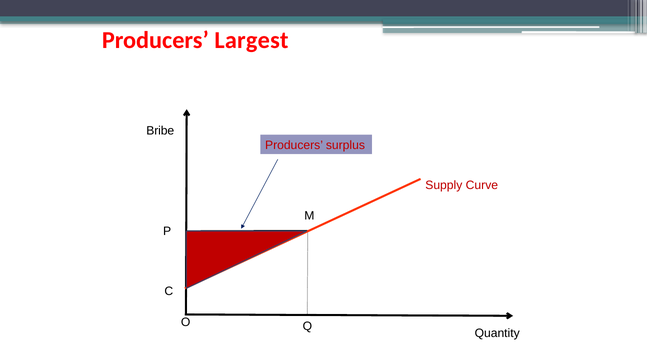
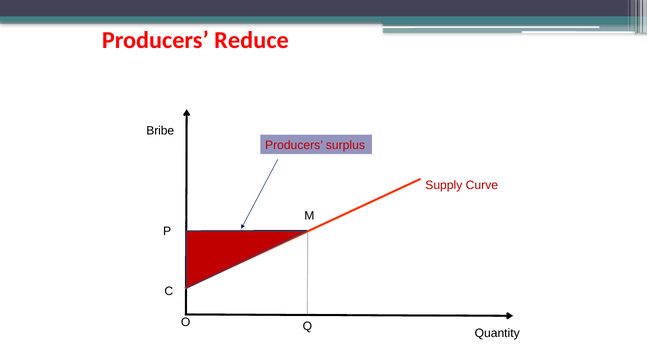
Largest: Largest -> Reduce (252, 40)
